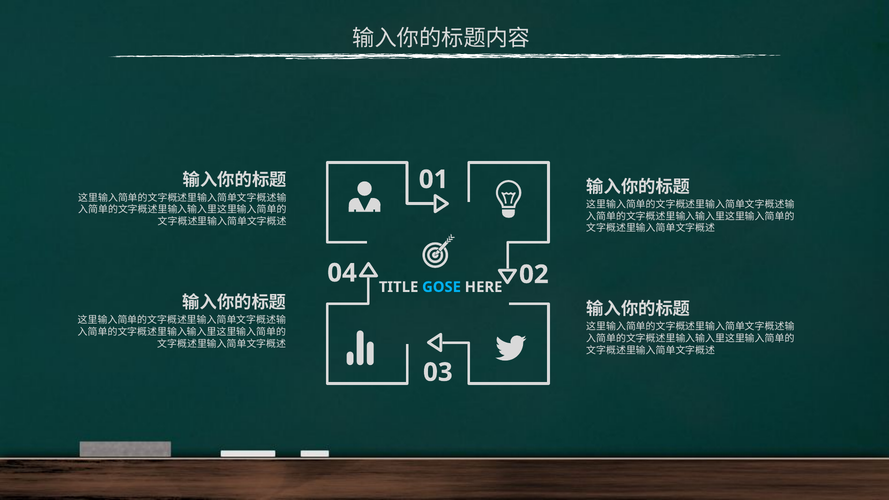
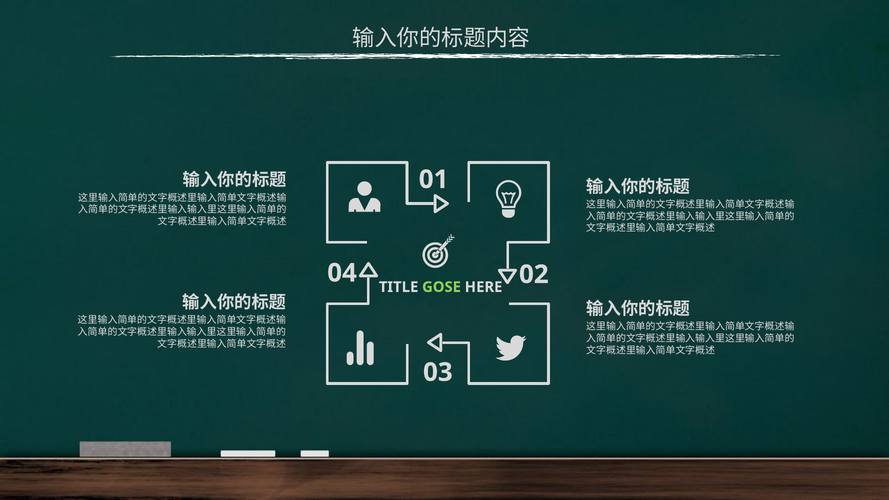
GOSE colour: light blue -> light green (441, 287)
